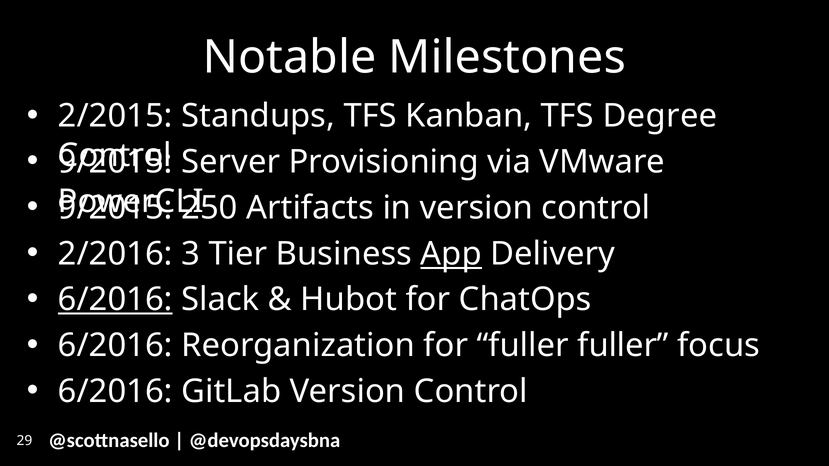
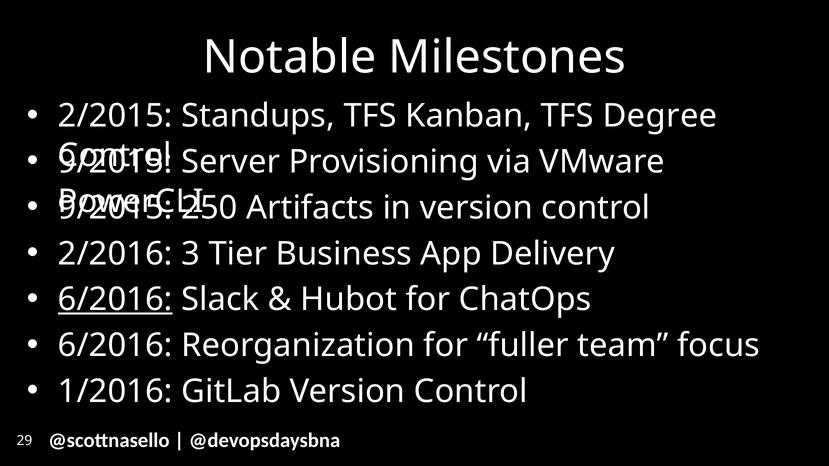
App underline: present -> none (451, 254)
fuller fuller: fuller -> team (623, 346)
6/2016: 6/2016 -> 1/2016 (115, 392)
